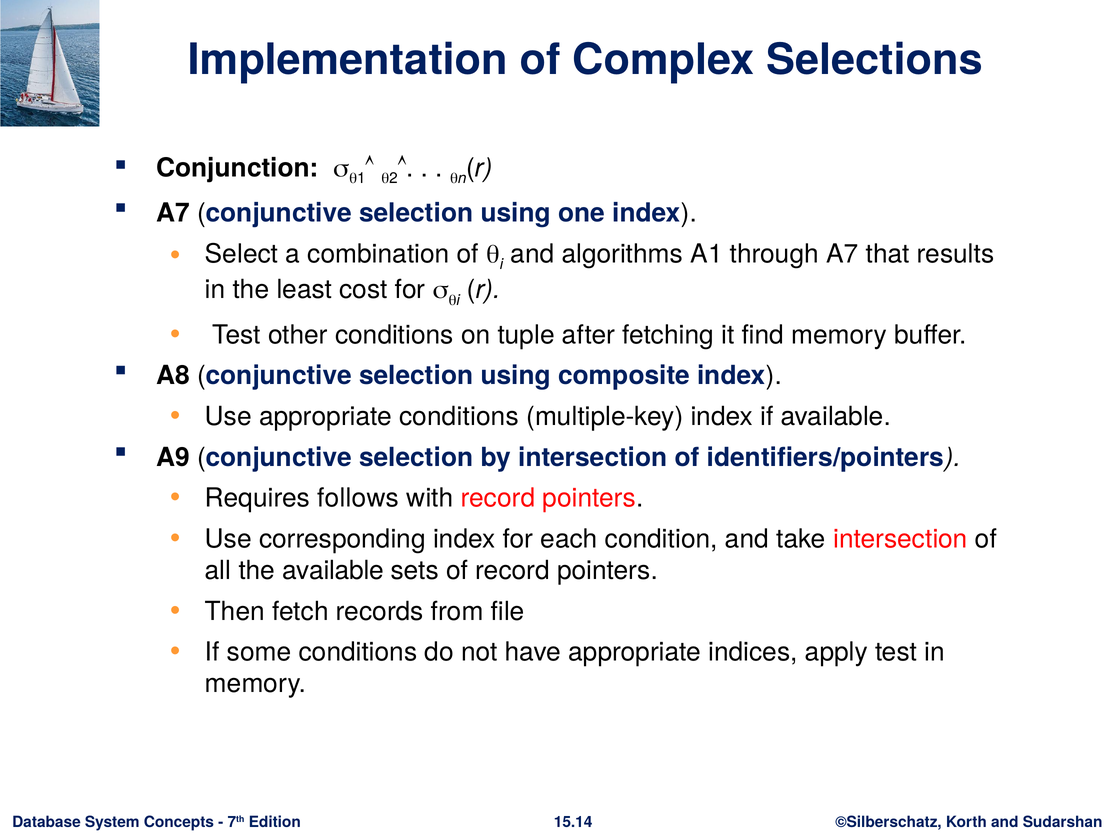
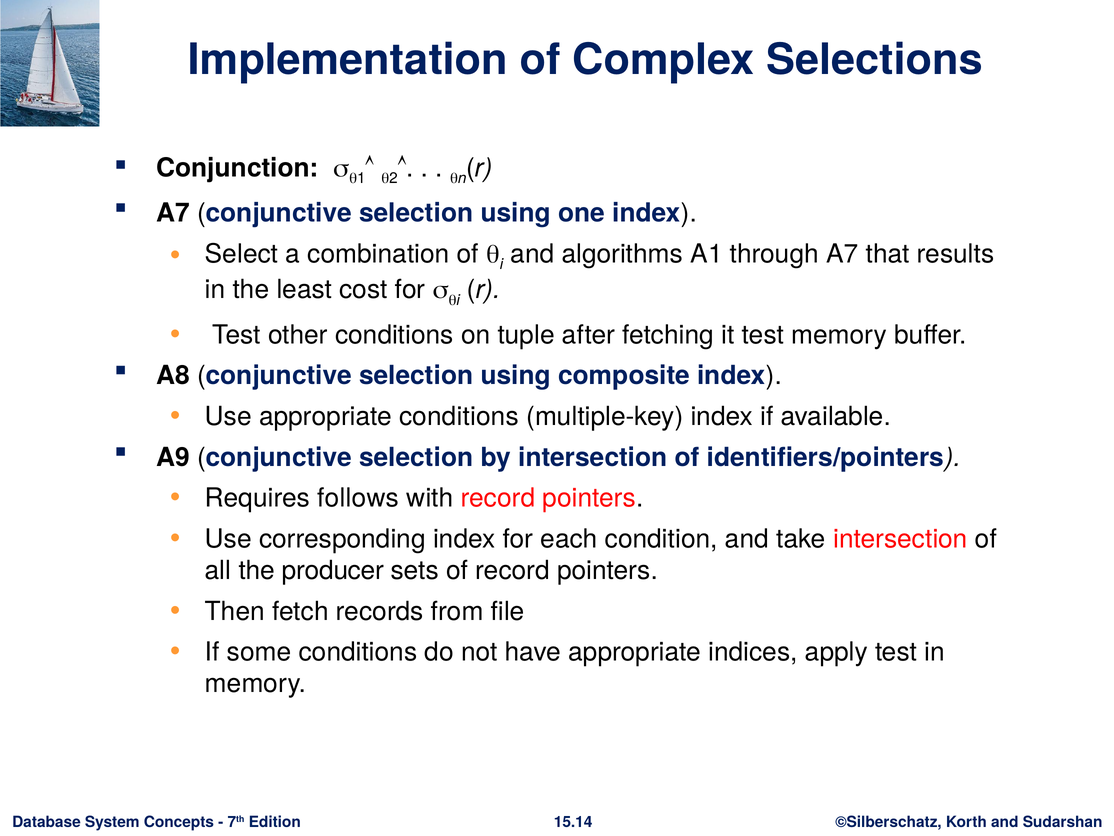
it find: find -> test (763, 335)
the available: available -> producer (333, 570)
